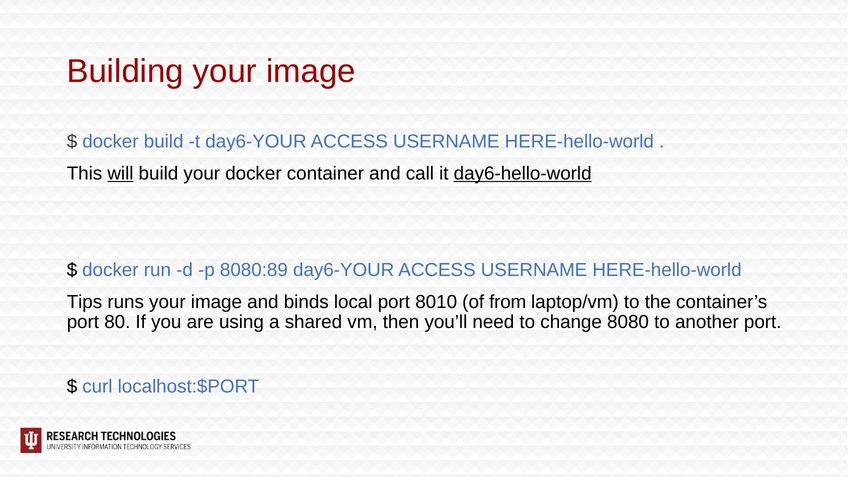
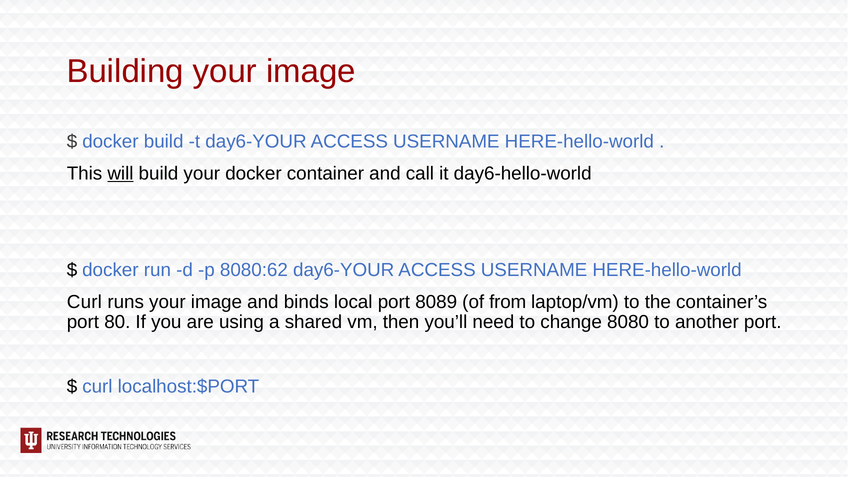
day6-hello-world underline: present -> none (523, 173)
8080:89: 8080:89 -> 8080:62 (254, 270)
Tips: Tips -> Curl (84, 302)
8010: 8010 -> 8089 (436, 302)
